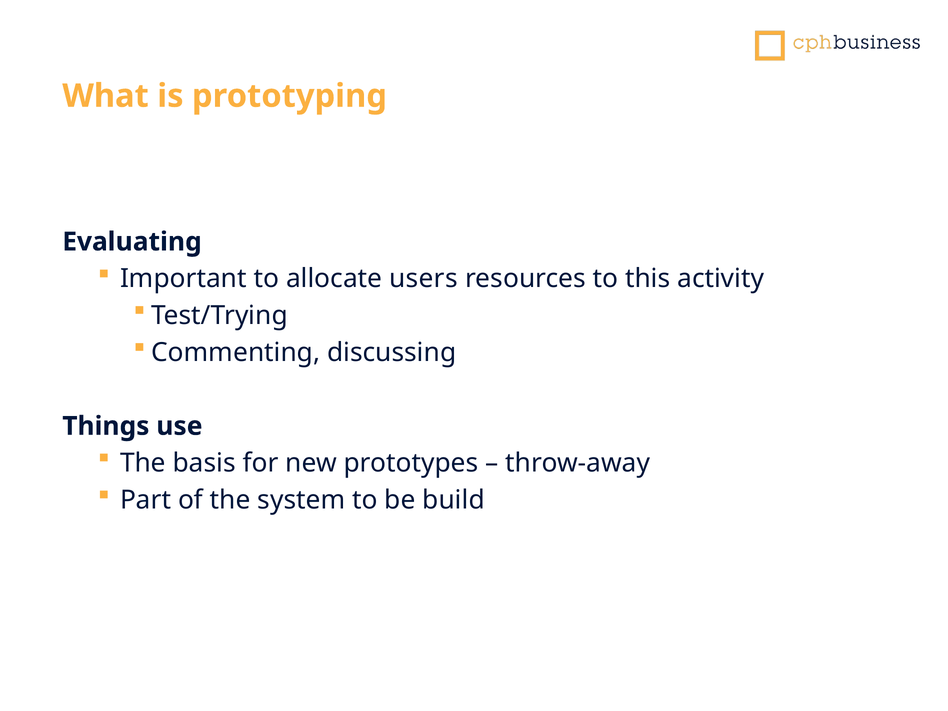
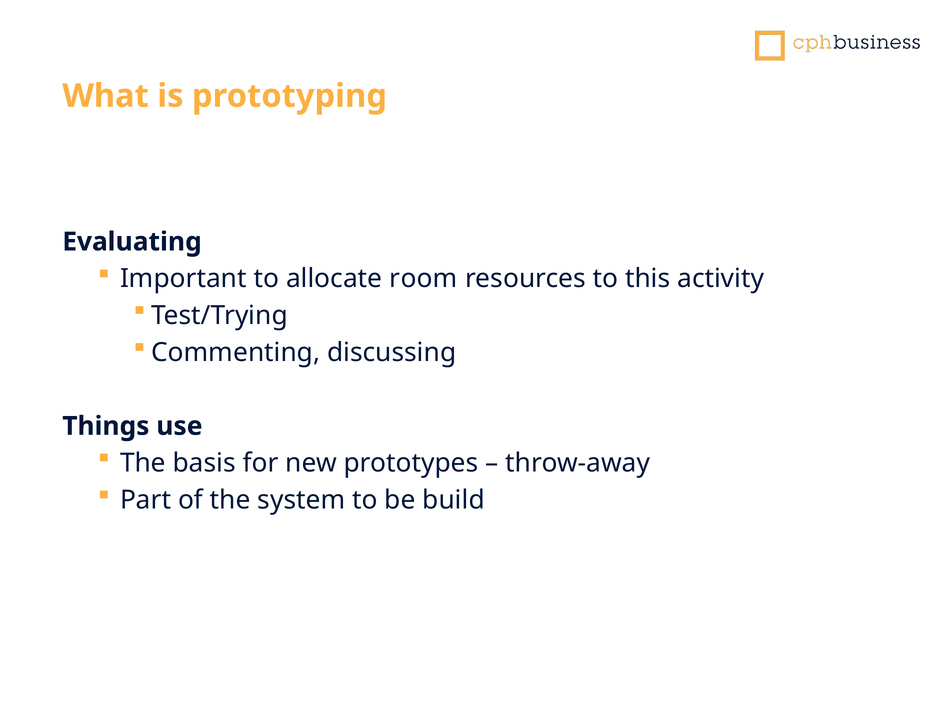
users: users -> room (424, 279)
